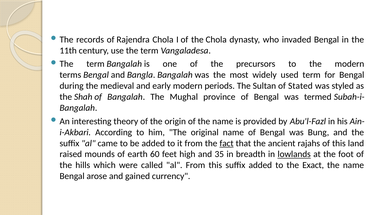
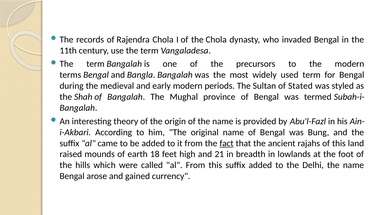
60: 60 -> 18 (155, 154)
35: 35 -> 21 (219, 154)
lowlands underline: present -> none (294, 154)
Exact: Exact -> Delhi (313, 165)
